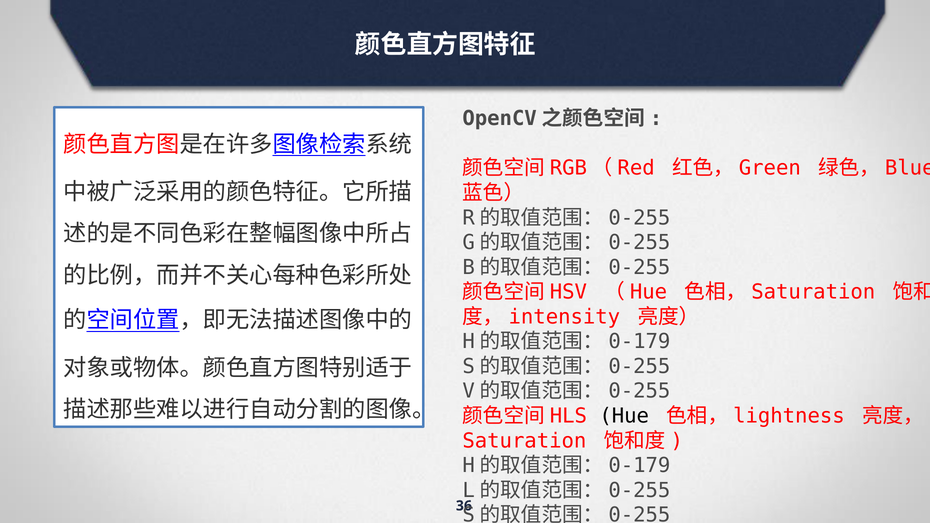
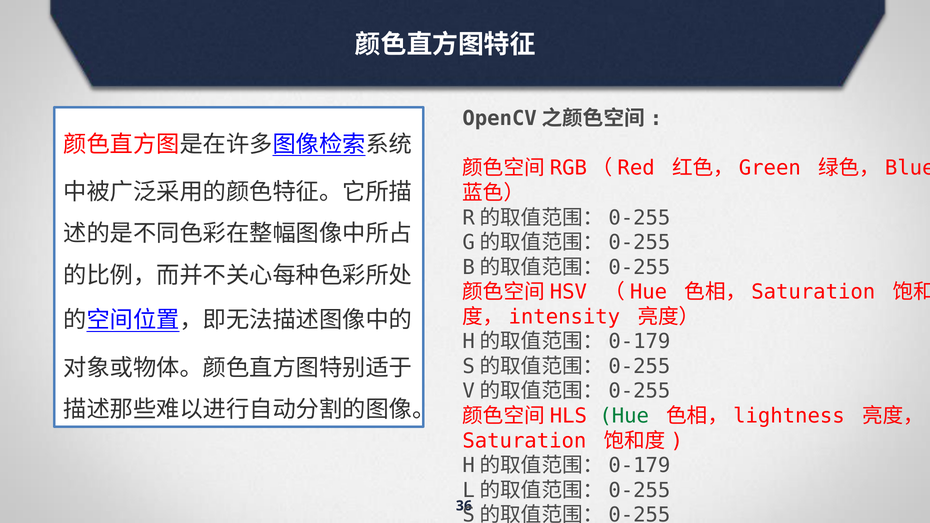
Hue colour: black -> green (624, 416)
